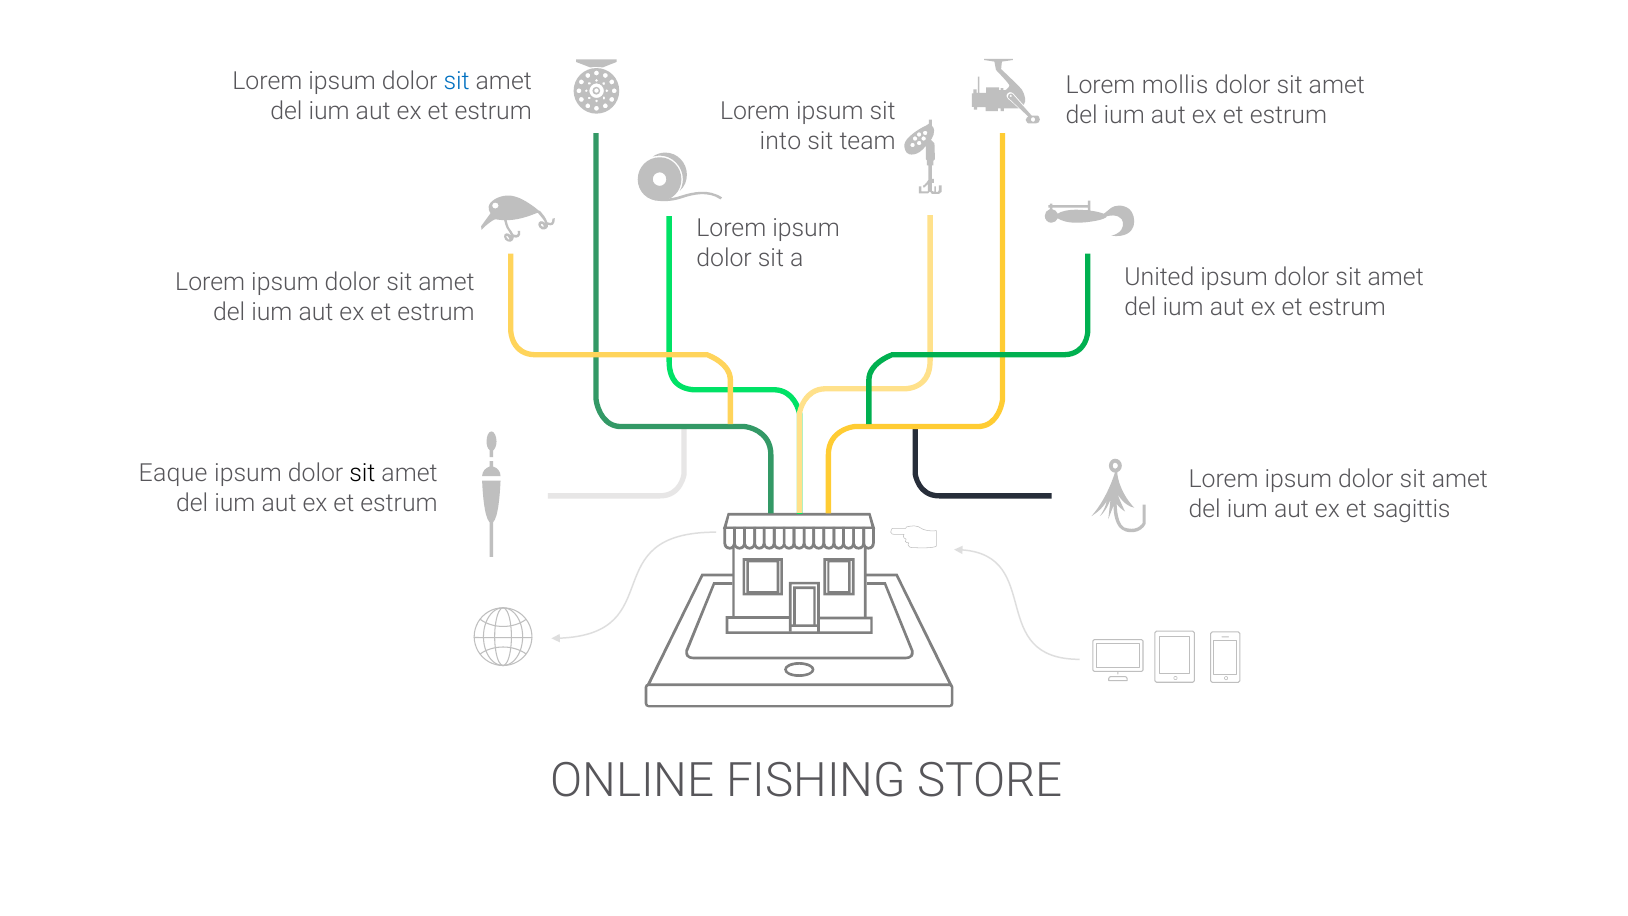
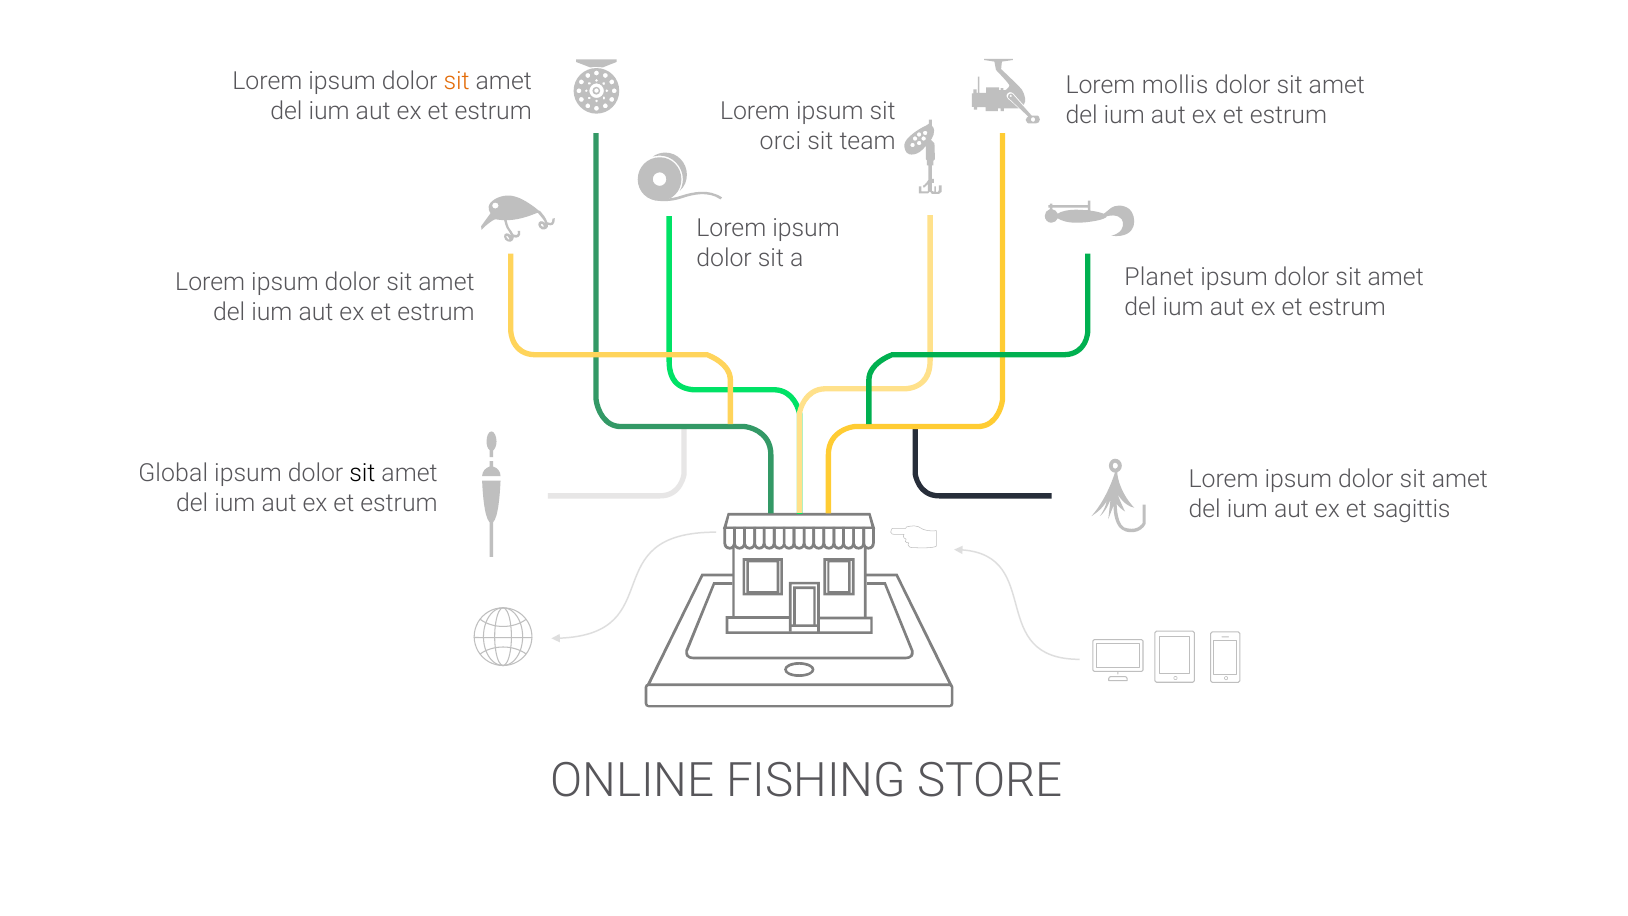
sit colour: blue -> orange (457, 82)
into: into -> orci (780, 141)
United: United -> Planet (1159, 277)
Eaque: Eaque -> Global (173, 473)
